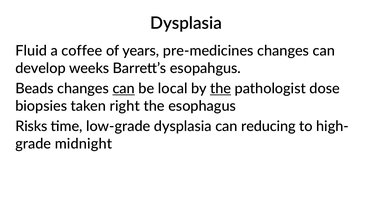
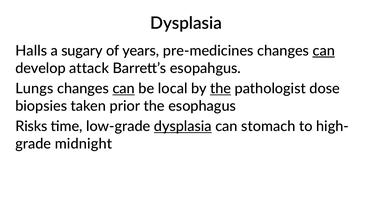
Fluid: Fluid -> Halls (31, 51)
coffee: coffee -> sugary (82, 51)
can underline: none -> present (324, 51)
weeks: weeks -> attack (89, 68)
Beads: Beads -> Lungs (34, 89)
right: right -> prior (125, 106)
dysplasia underline: none -> present (183, 126)
reducing: reducing -> stomach (268, 126)
